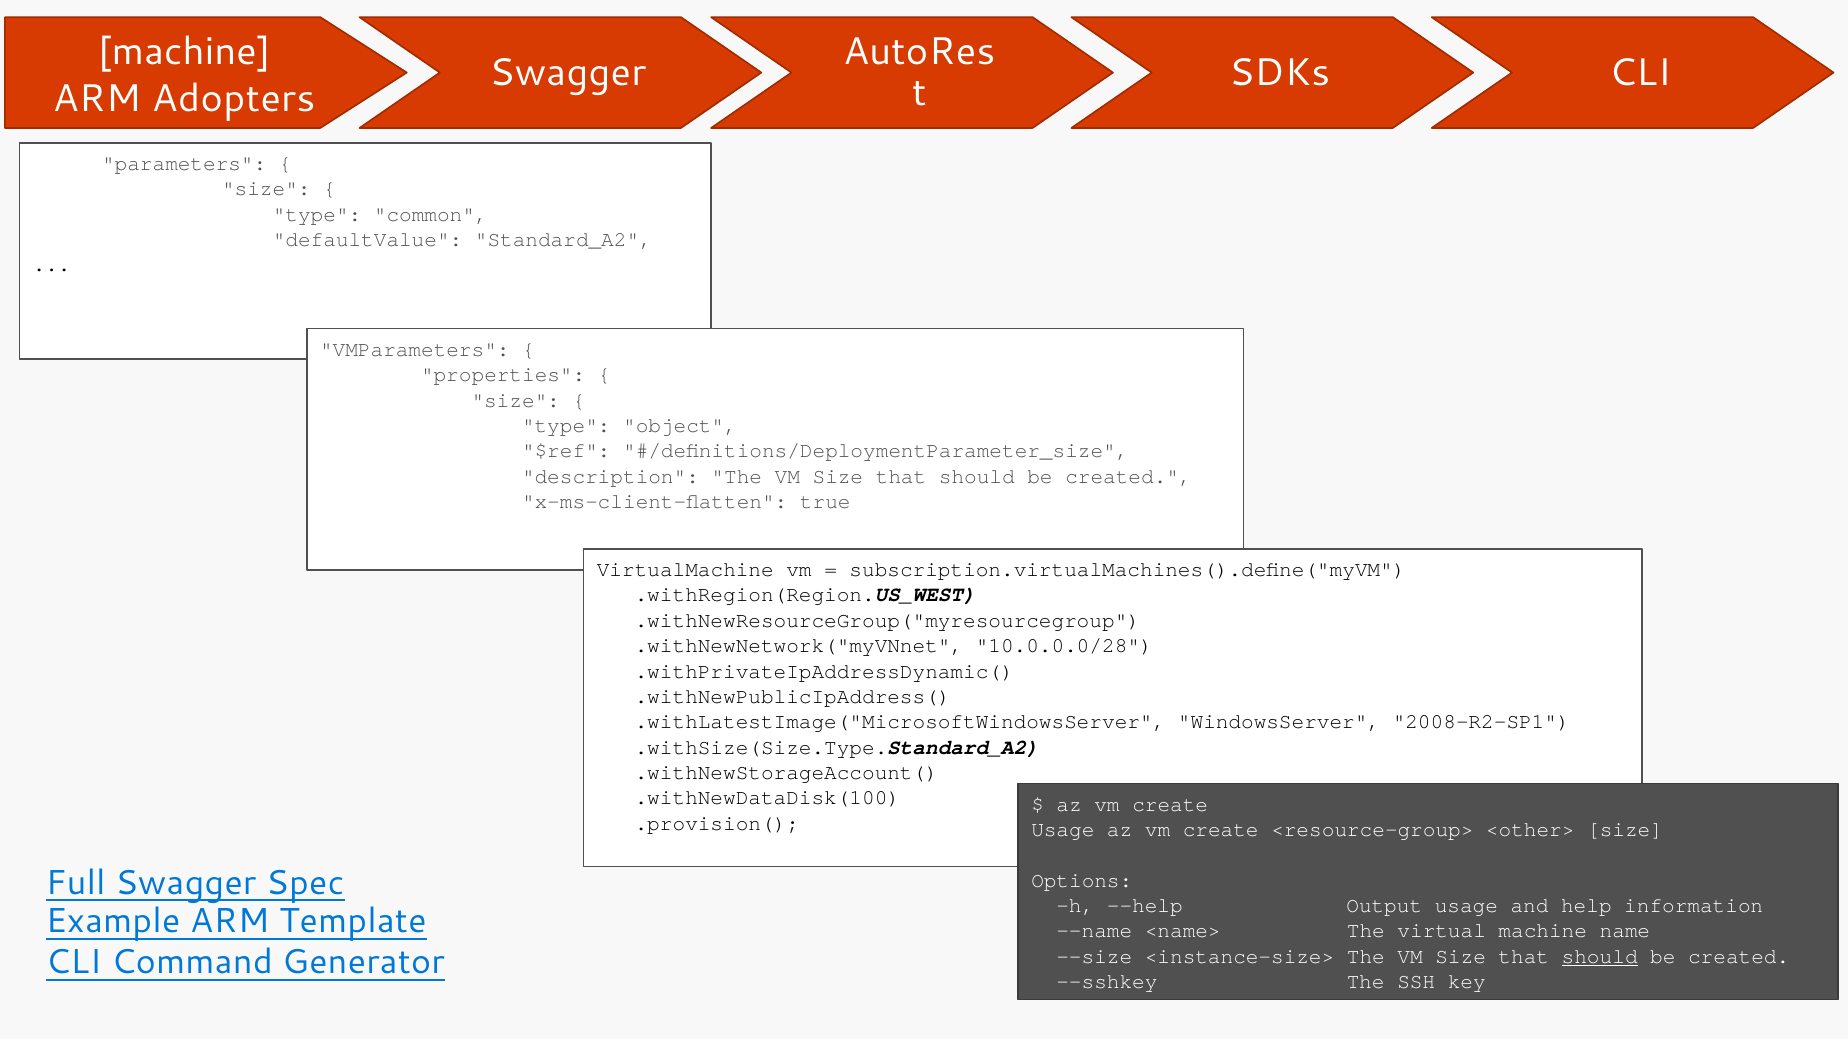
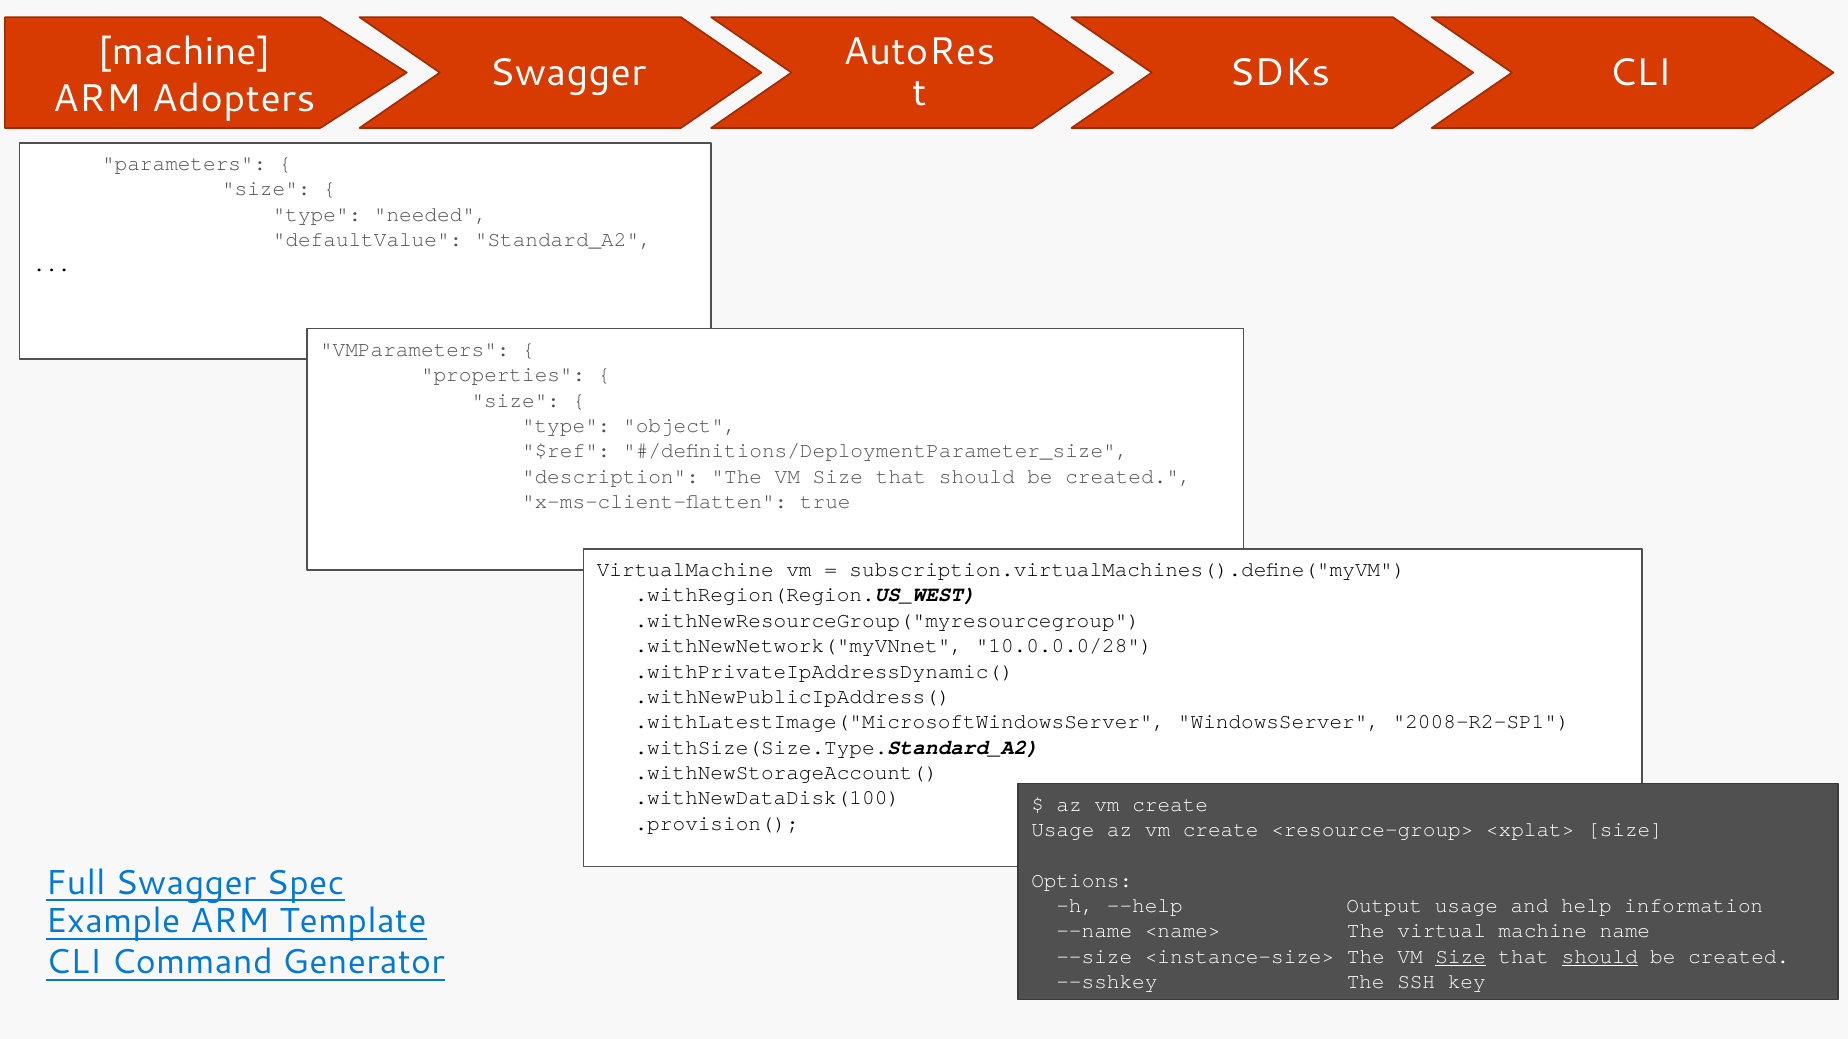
common: common -> needed (431, 214)
<other>: <other> -> <xplat> (1530, 830)
Size underline: none -> present (1461, 957)
